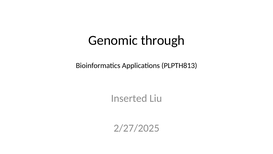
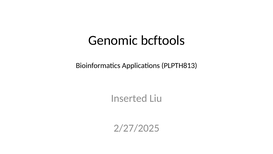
through: through -> bcftools (163, 40)
